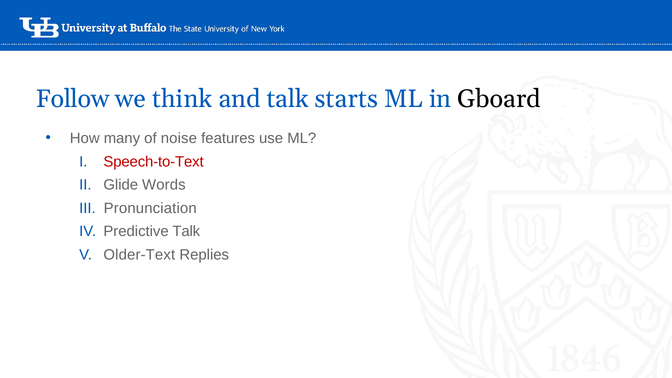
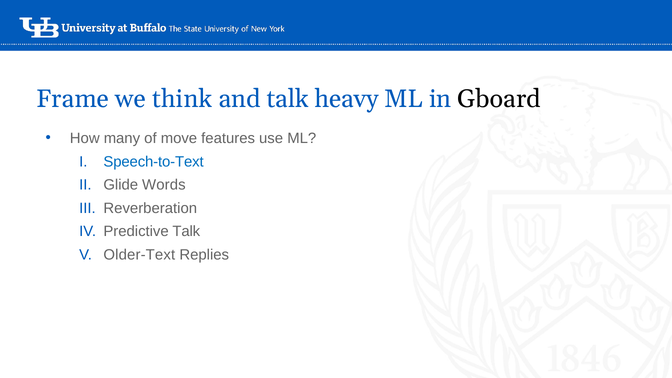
Follow: Follow -> Frame (73, 99)
starts: starts -> heavy (347, 99)
noise: noise -> move (179, 138)
Speech-to-Text colour: red -> blue (154, 162)
Pronunciation: Pronunciation -> Reverberation (150, 208)
